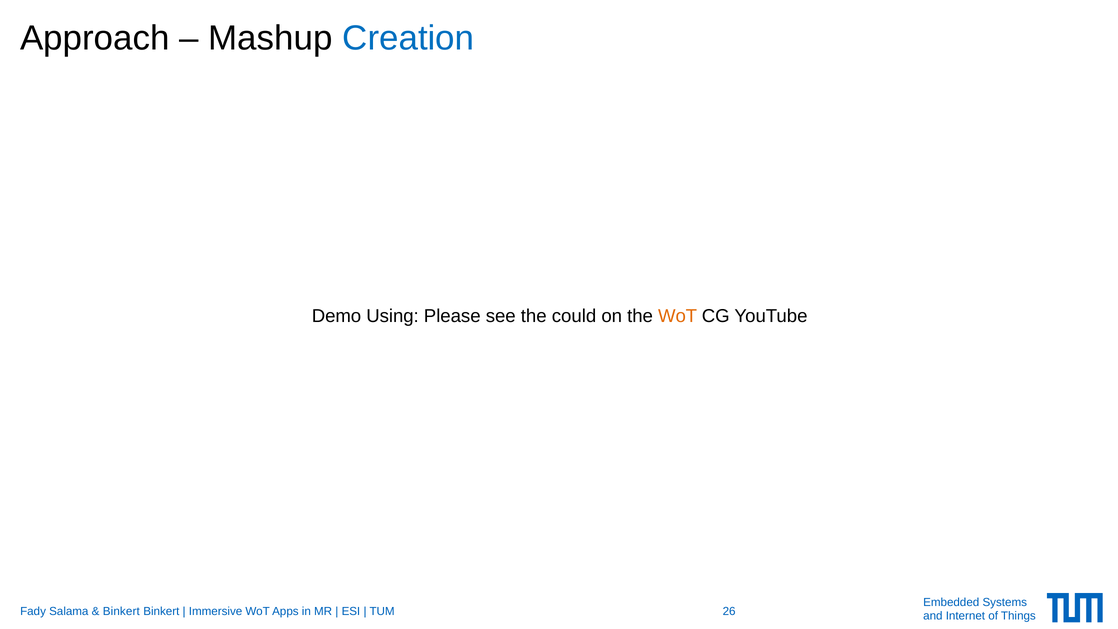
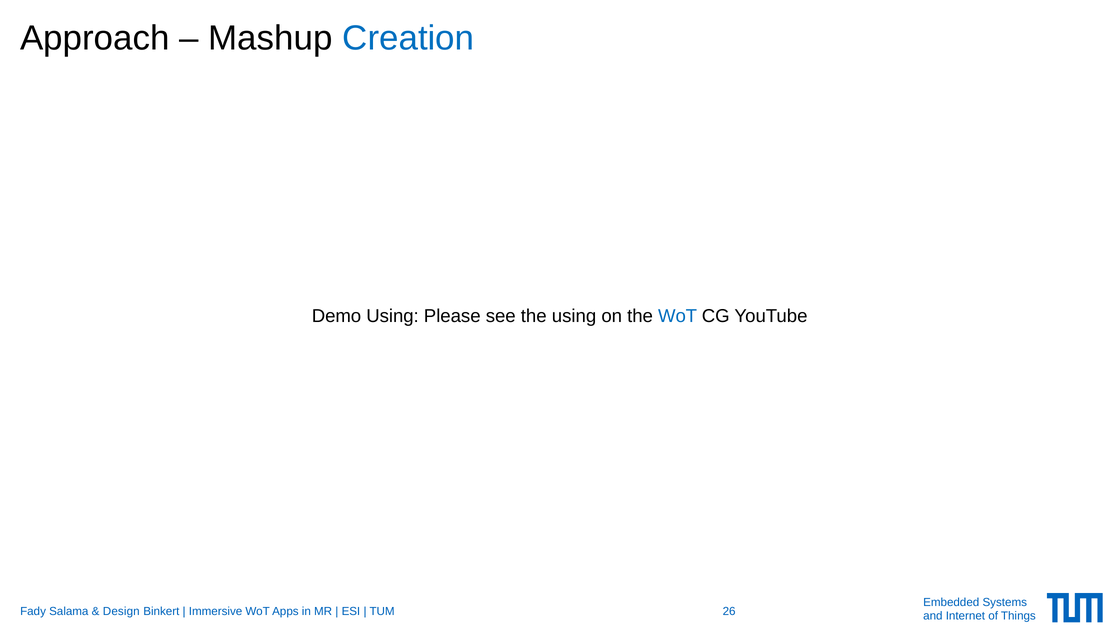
the could: could -> using (574, 316)
WoT colour: orange -> blue (678, 316)
Binkert: Binkert -> Design (121, 611)
